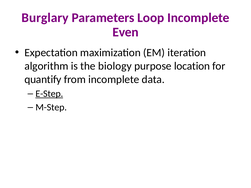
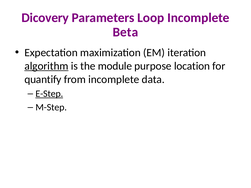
Burglary: Burglary -> Dicovery (45, 18)
Even: Even -> Beta (125, 32)
algorithm underline: none -> present (46, 66)
biology: biology -> module (115, 66)
